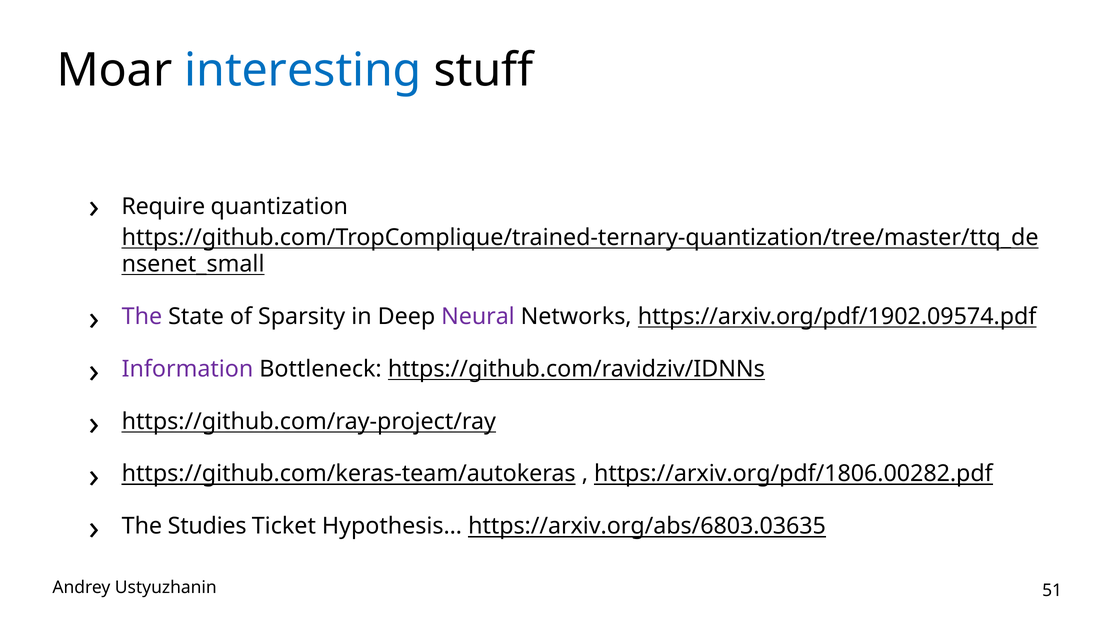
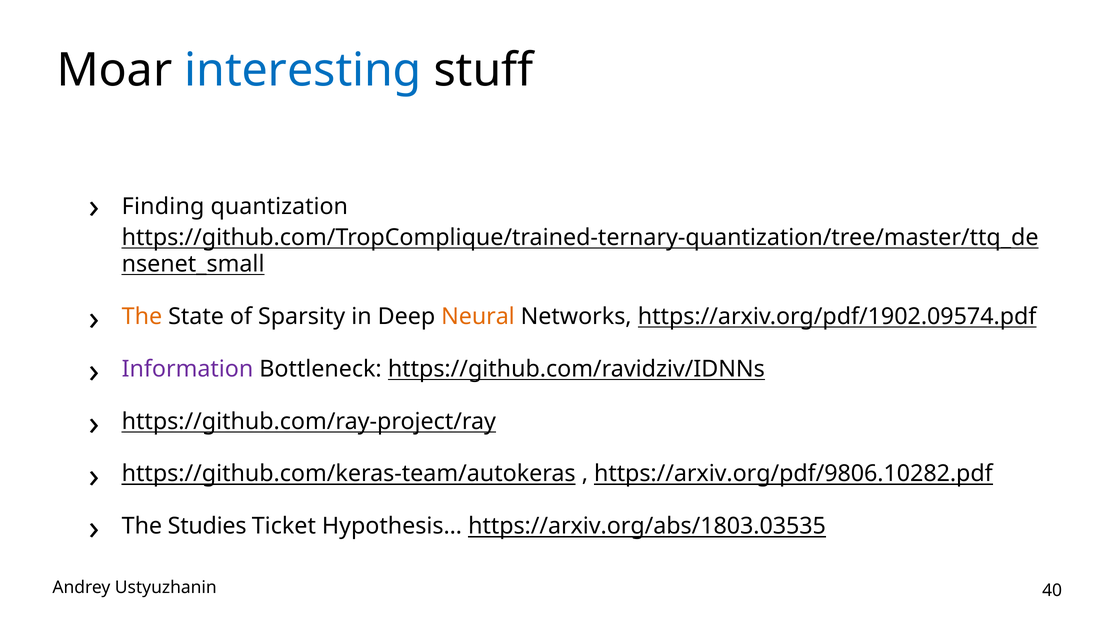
Require: Require -> Finding (163, 206)
The colour: purple -> orange (142, 316)
Neural colour: purple -> orange (478, 316)
https://arxiv.org/pdf/1806.00282.pdf: https://arxiv.org/pdf/1806.00282.pdf -> https://arxiv.org/pdf/9806.10282.pdf (793, 474)
https://arxiv.org/abs/6803.03635: https://arxiv.org/abs/6803.03635 -> https://arxiv.org/abs/1803.03535 (647, 526)
51: 51 -> 40 (1052, 590)
